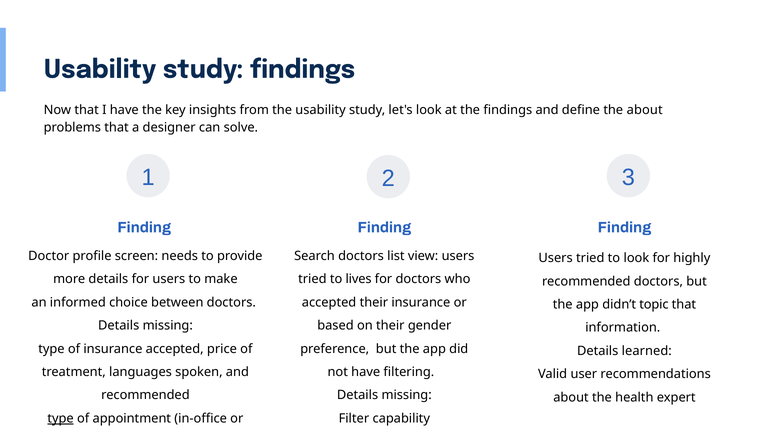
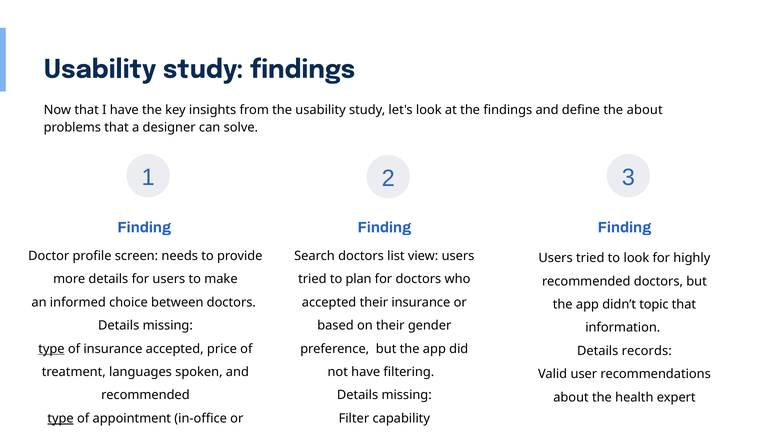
lives: lives -> plan (359, 279)
type underline: none -> present (51, 348)
learned: learned -> records (647, 350)
